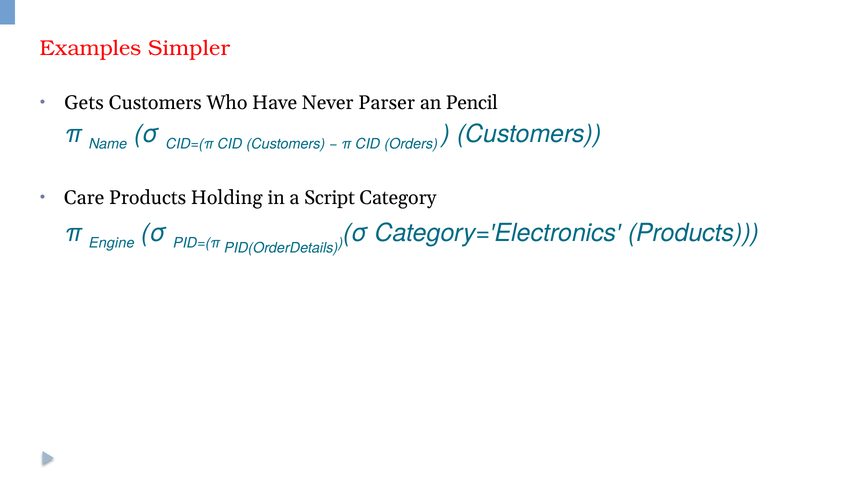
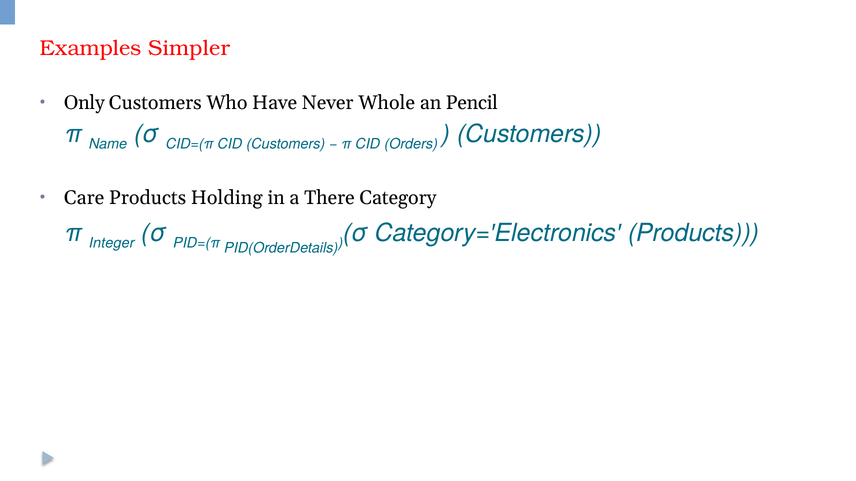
Gets: Gets -> Only (84, 103)
Parser: Parser -> Whole (387, 103)
Script: Script -> There (329, 198)
Engine: Engine -> Integer (112, 243)
